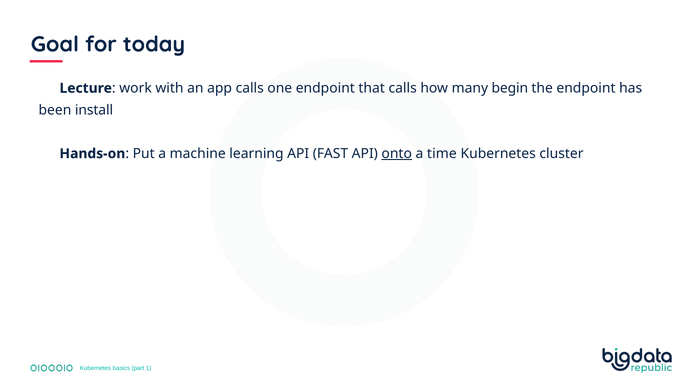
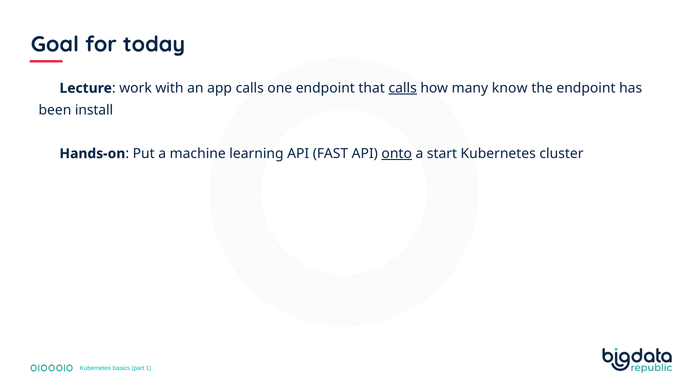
calls underline: none -> present (403, 88)
begin: begin -> know (510, 88)
time: time -> start (442, 154)
